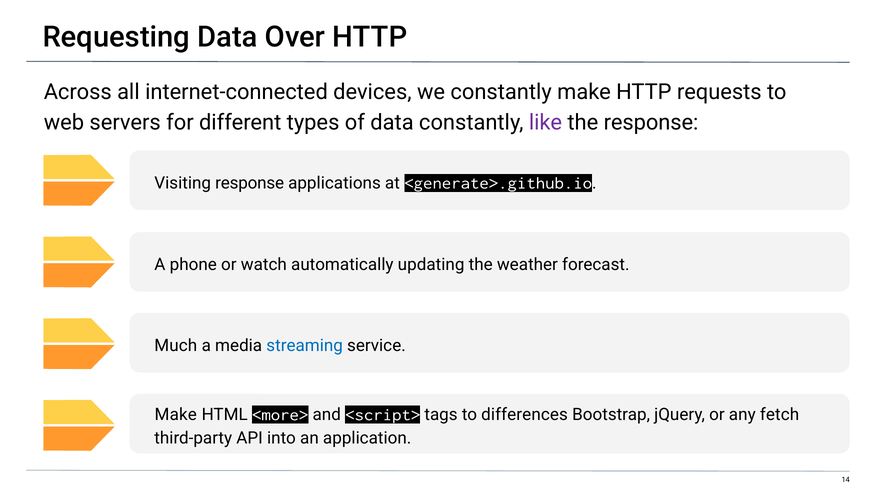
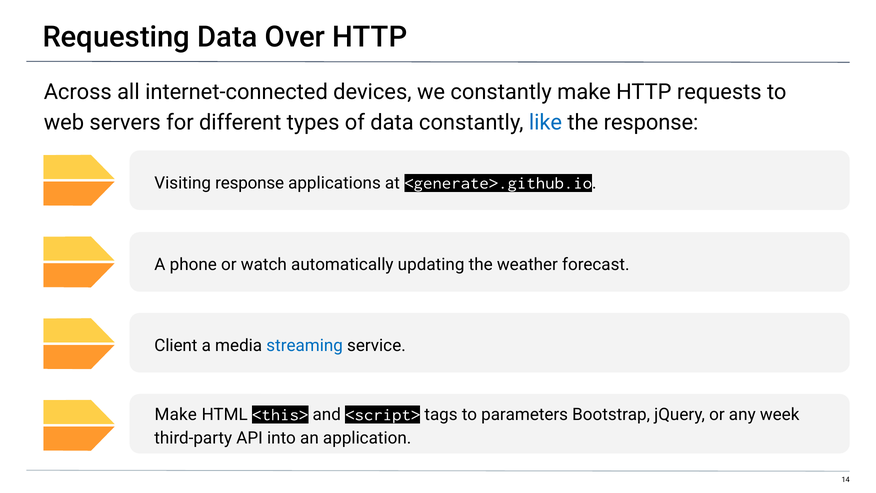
like colour: purple -> blue (546, 122)
Much: Much -> Client (176, 345)
<more>: <more> -> <this> (280, 414)
differences: differences -> parameters (525, 414)
fetch: fetch -> week (780, 414)
